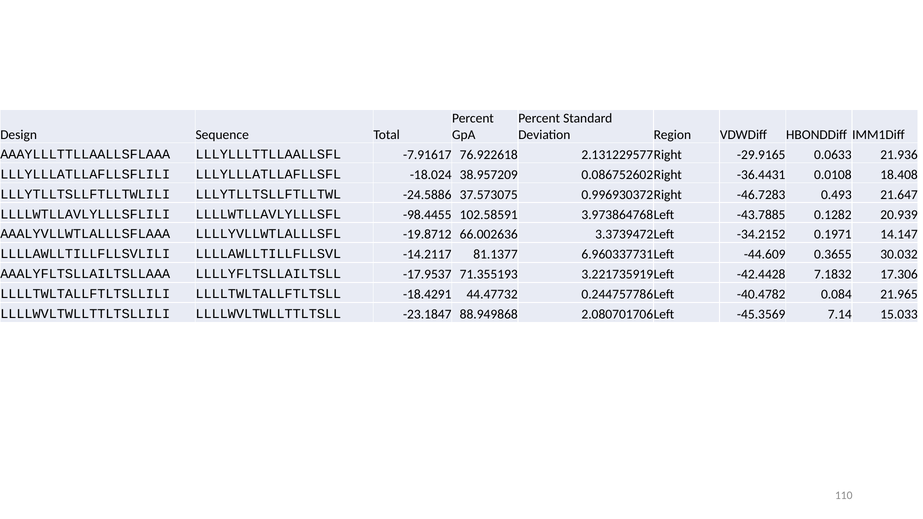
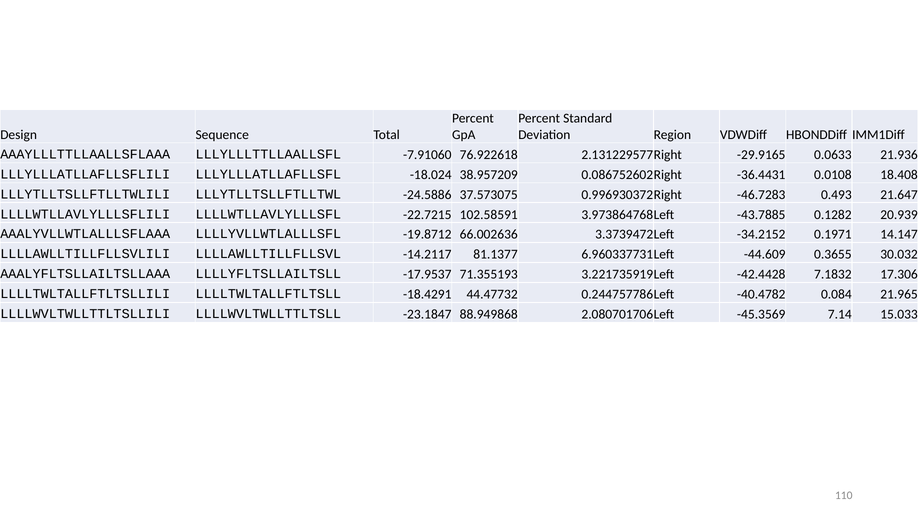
-7.91617: -7.91617 -> -7.91060 (427, 155)
-98.4455: -98.4455 -> -22.7215 (427, 215)
